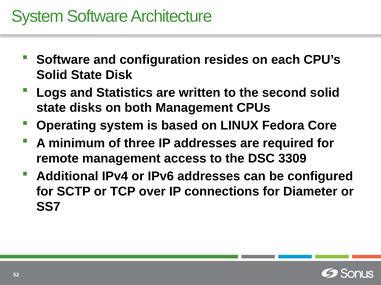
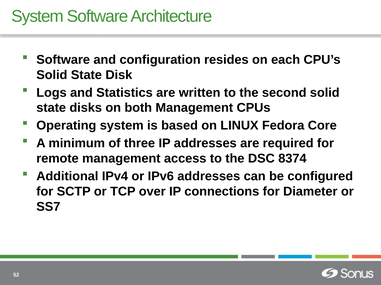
3309: 3309 -> 8374 (292, 159)
